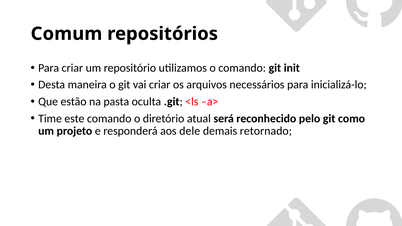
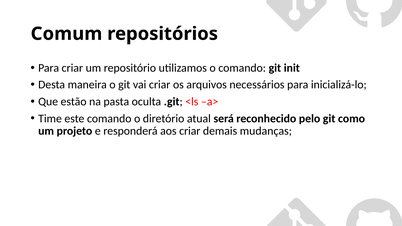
aos dele: dele -> criar (190, 131)
retornado: retornado -> mudanças (266, 131)
